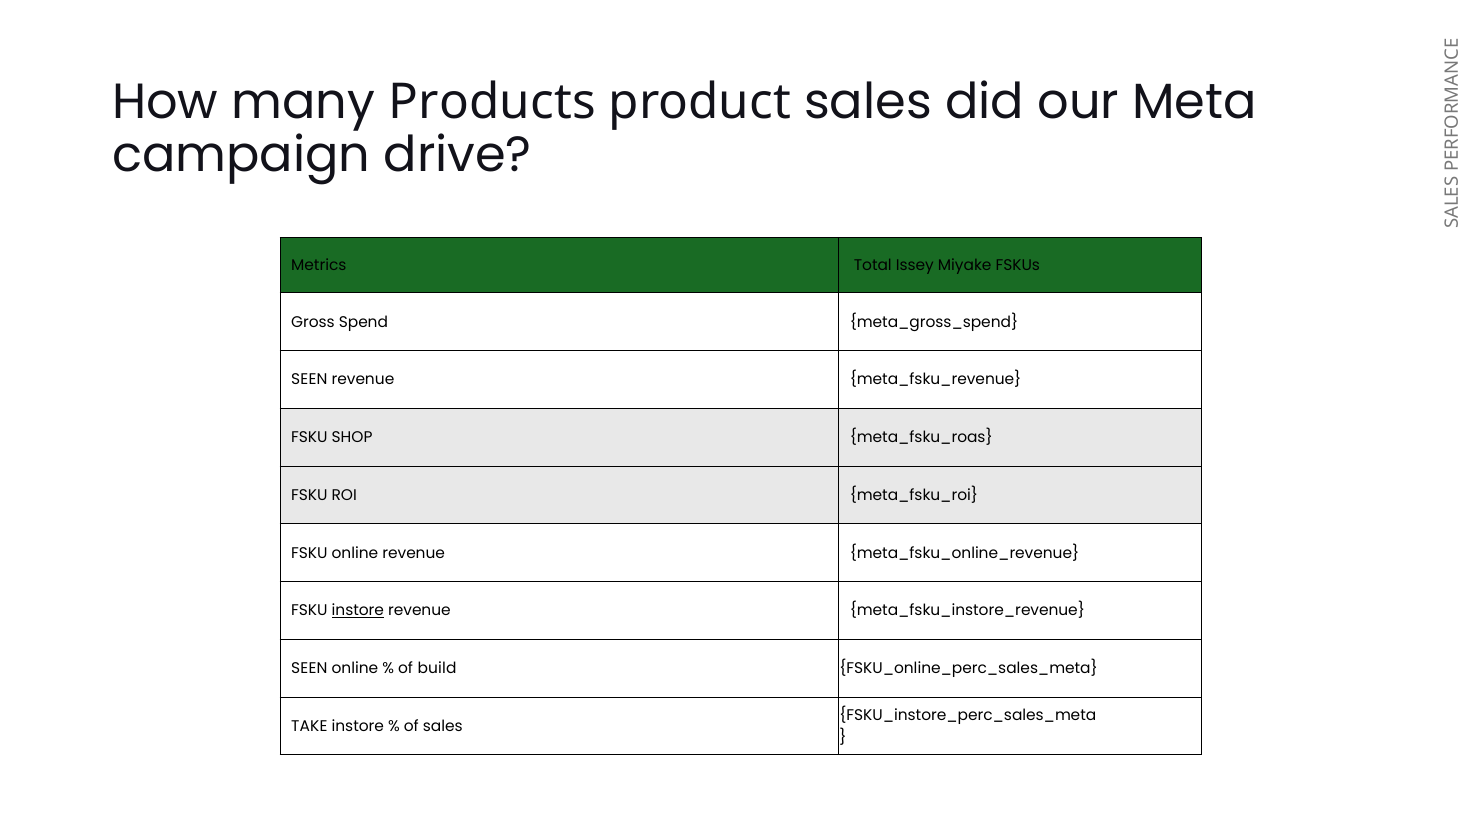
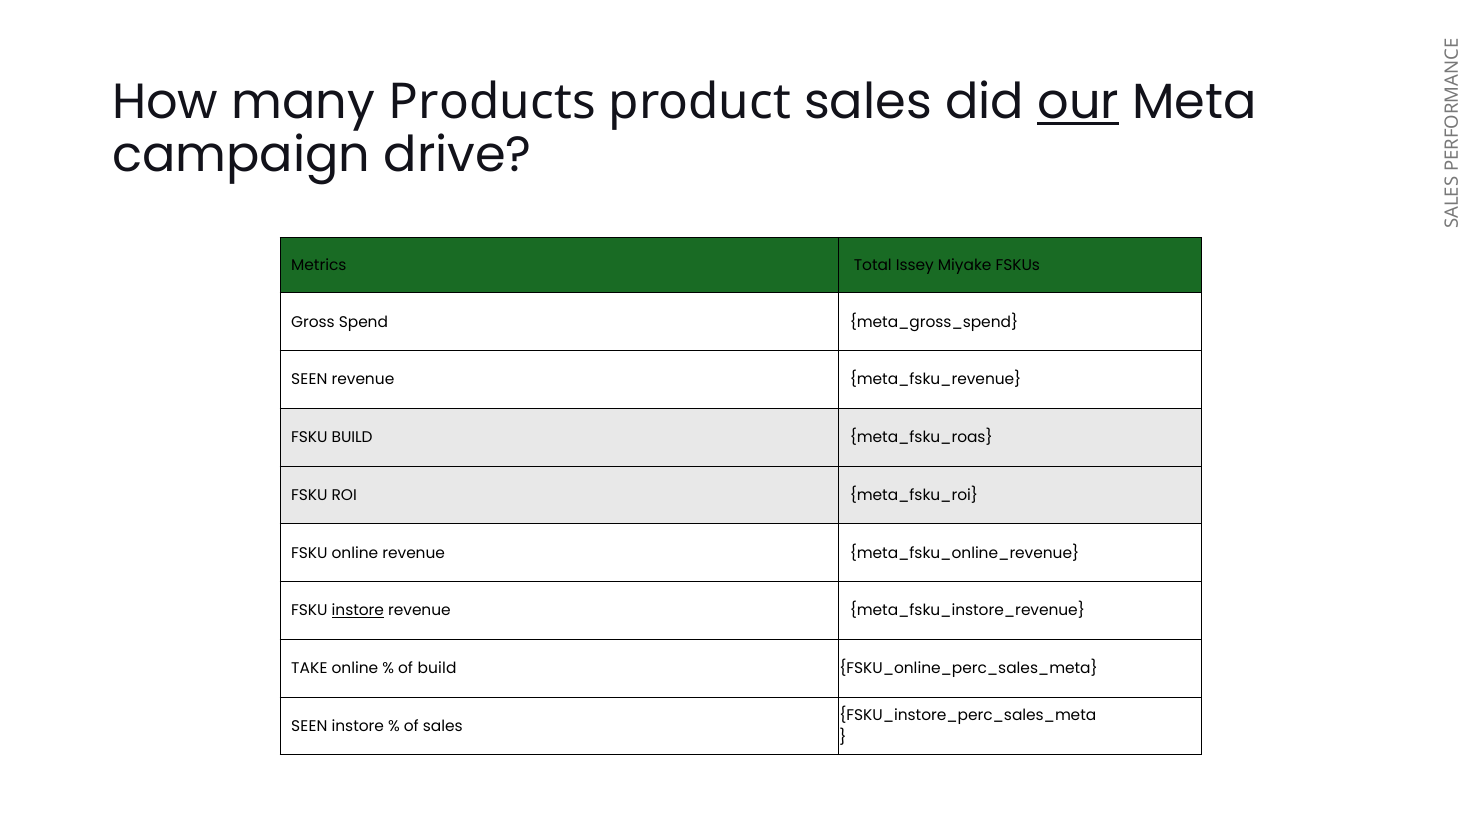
our underline: none -> present (1078, 102)
FSKU SHOP: SHOP -> BUILD (352, 437)
SEEN: SEEN -> TAKE (309, 668)
TAKE: TAKE -> SEEN (309, 726)
